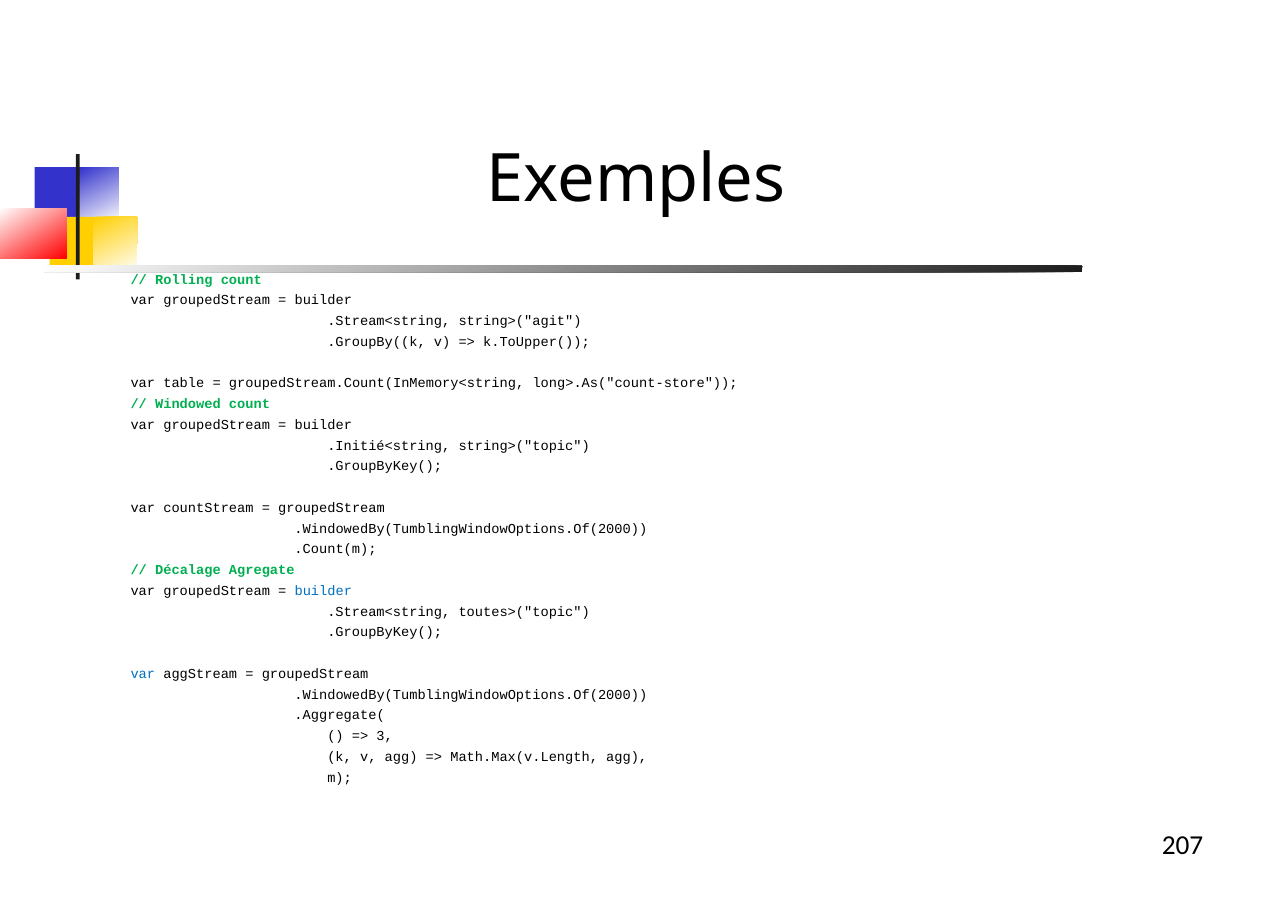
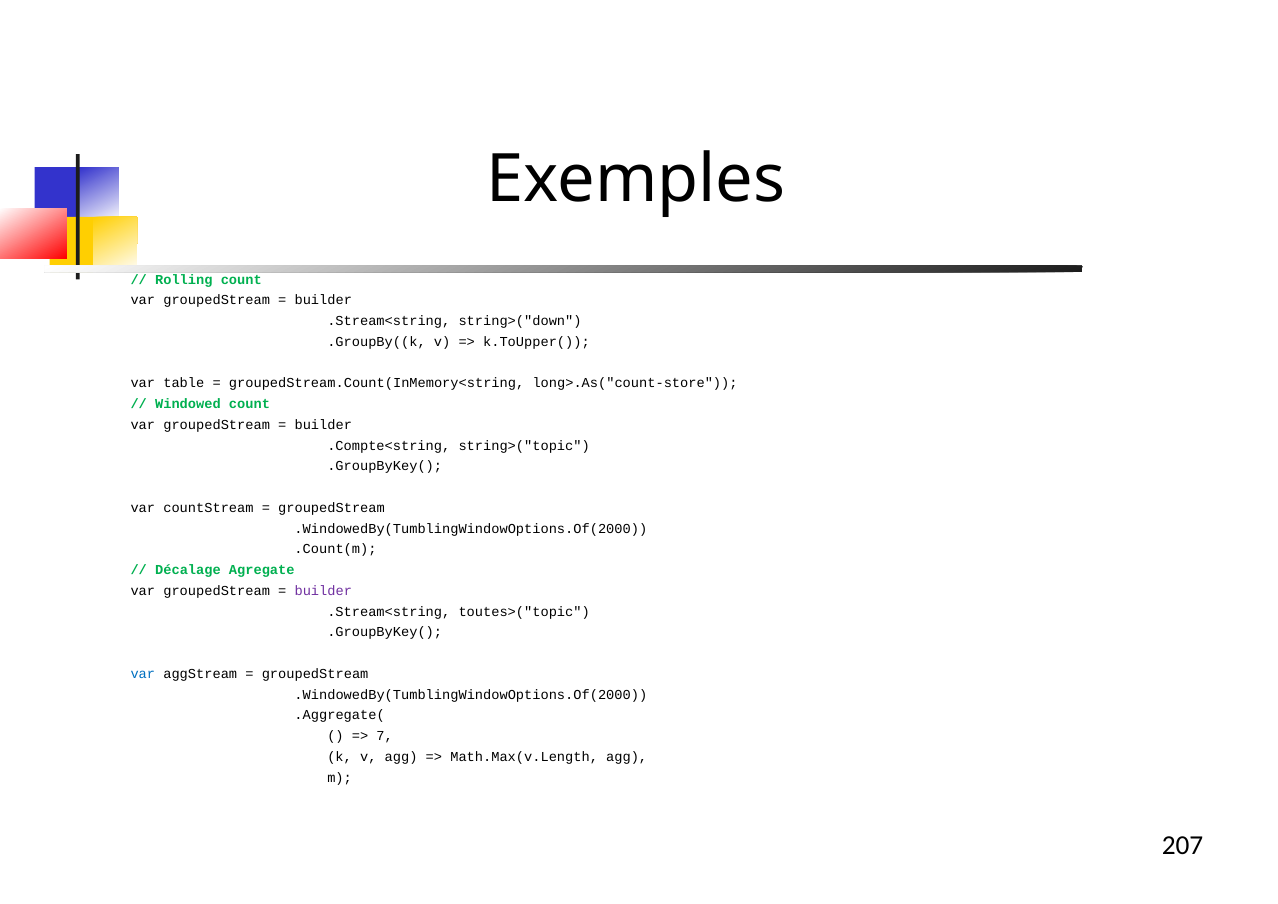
string>("agit: string>("agit -> string>("down (520, 321)
.Initié<string: .Initié<string -> .Compte<string (389, 445)
builder colour: blue -> purple (323, 591)
3: 3 -> 7 (385, 736)
